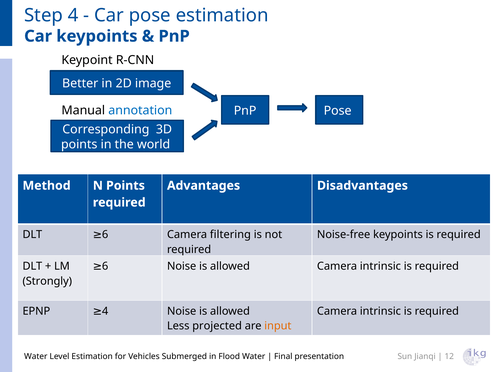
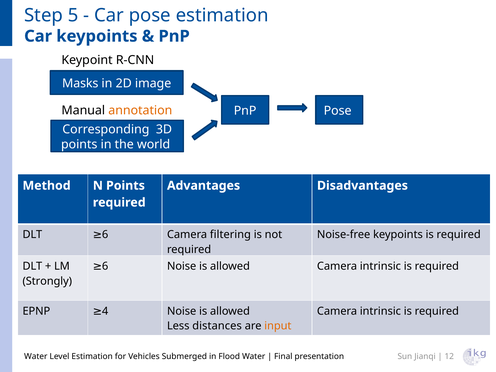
Step 4: 4 -> 5 (73, 15)
Better: Better -> Masks (80, 83)
annotation colour: blue -> orange (140, 110)
projected: projected -> distances (217, 326)
